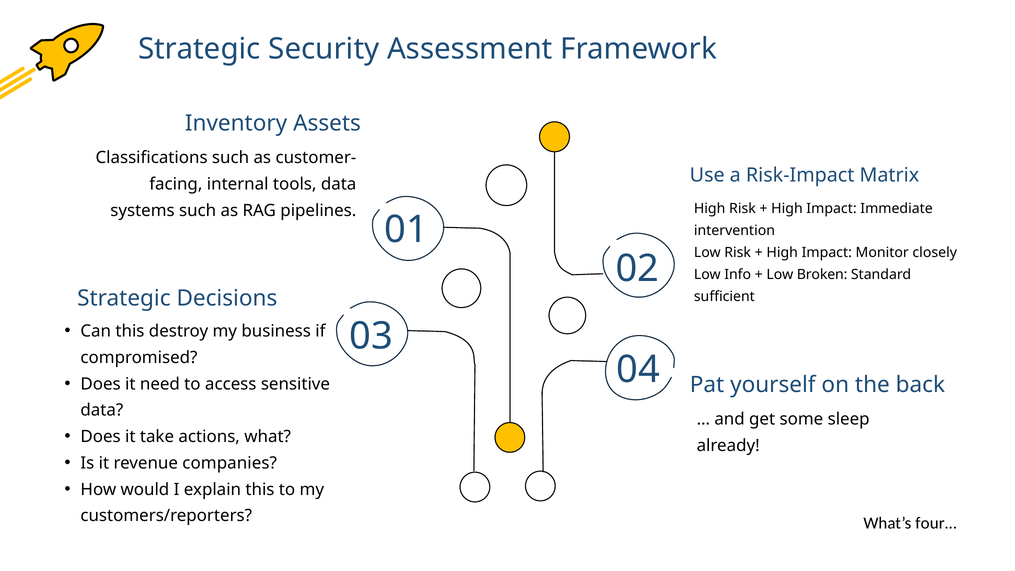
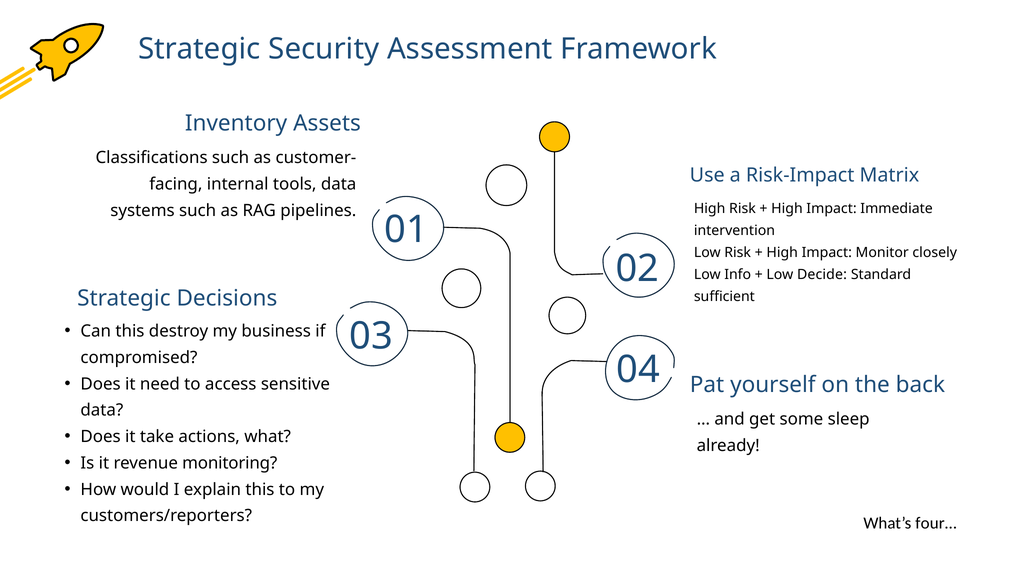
Broken: Broken -> Decide (822, 275)
companies: companies -> monitoring (230, 463)
